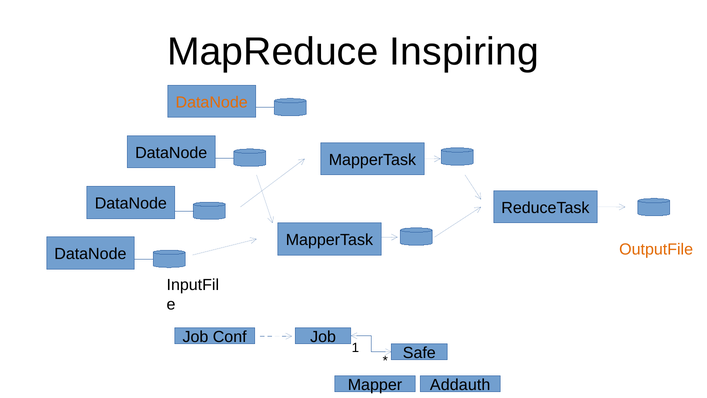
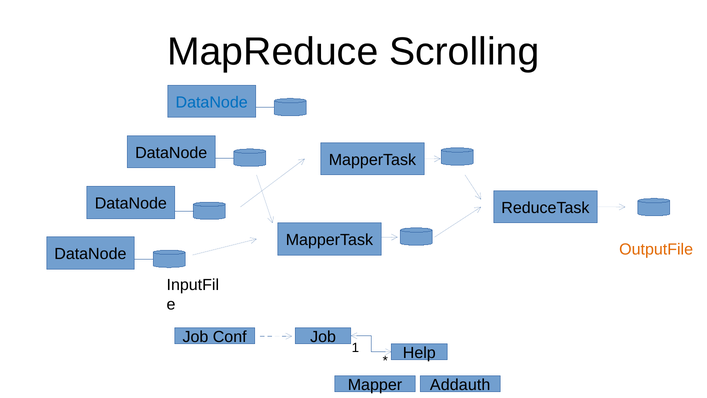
Inspiring: Inspiring -> Scrolling (464, 52)
DataNode colour: orange -> blue (212, 102)
Safe: Safe -> Help (419, 353)
